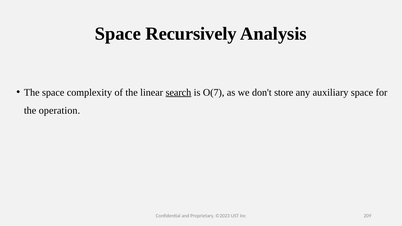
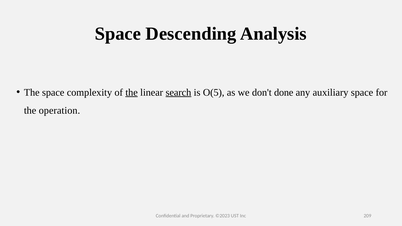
Recursively: Recursively -> Descending (191, 34)
the underline: none -> present (132, 92)
O(7: O(7 -> O(5 (214, 92)
store: store -> done (284, 92)
